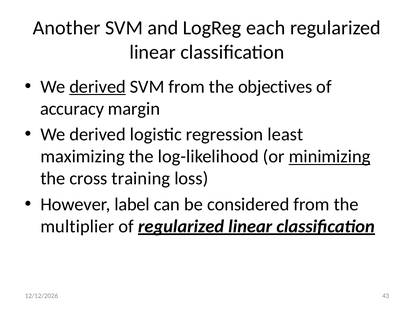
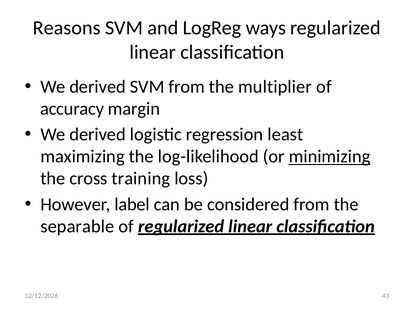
Another: Another -> Reasons (67, 28)
each: each -> ways (266, 28)
derived underline: present -> none (98, 87)
objectives: objectives -> multiplier (275, 87)
multiplier: multiplier -> separable (77, 227)
